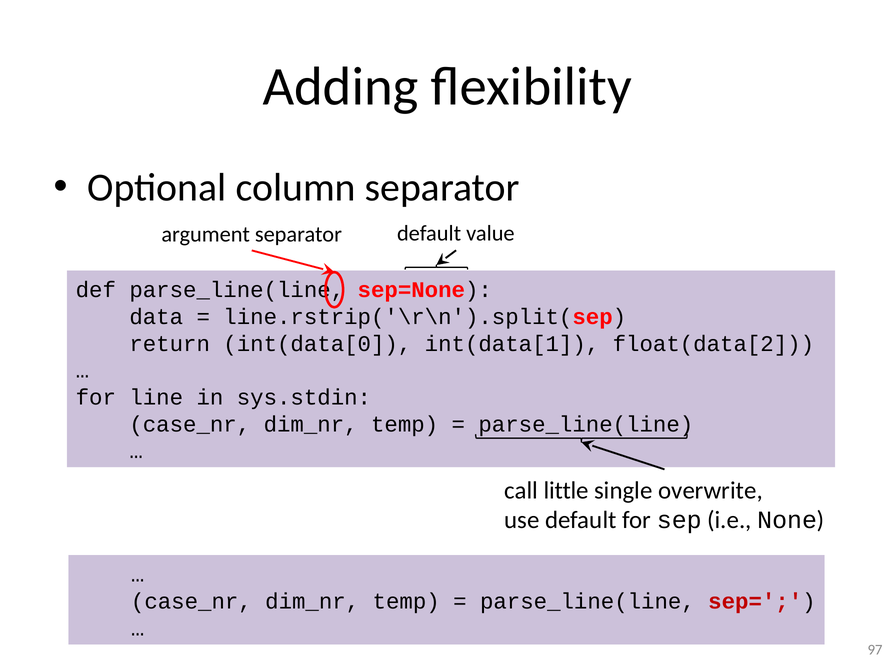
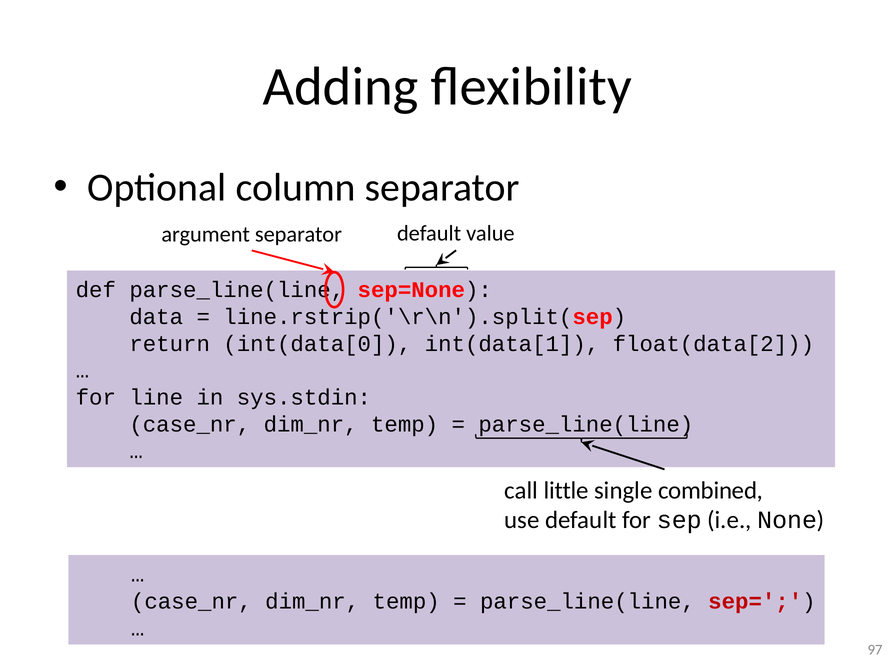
overwrite: overwrite -> combined (711, 491)
